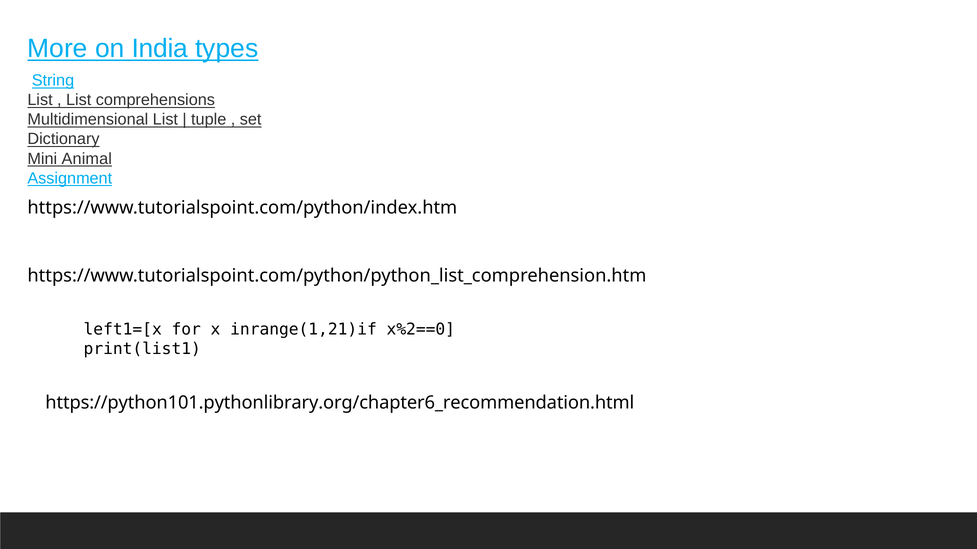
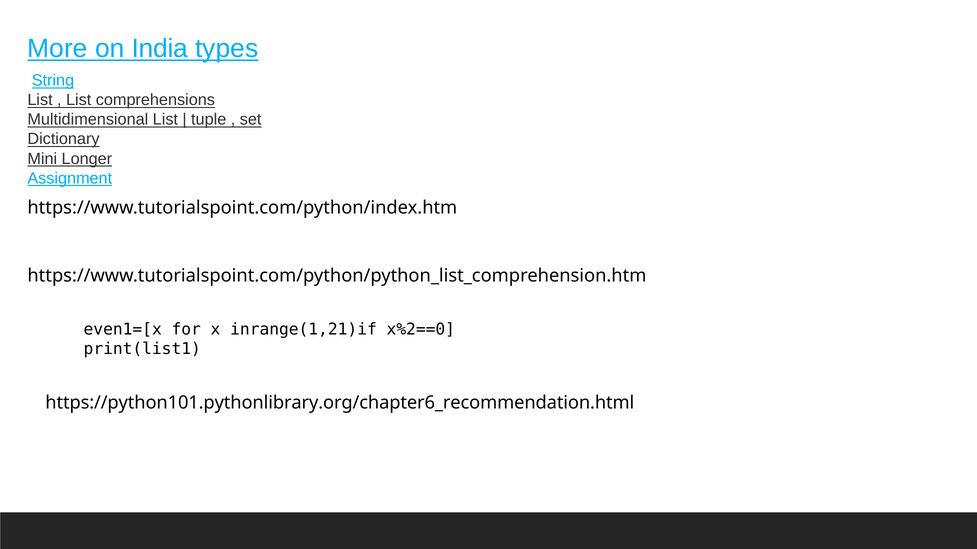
Animal: Animal -> Longer (87, 159)
left1=[x: left1=[x -> even1=[x (123, 330)
